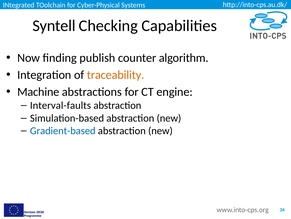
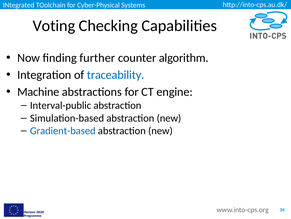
Syntell: Syntell -> Voting (54, 26)
publish: publish -> further (97, 58)
traceability colour: orange -> blue (116, 75)
Interval-faults: Interval-faults -> Interval-public (61, 105)
